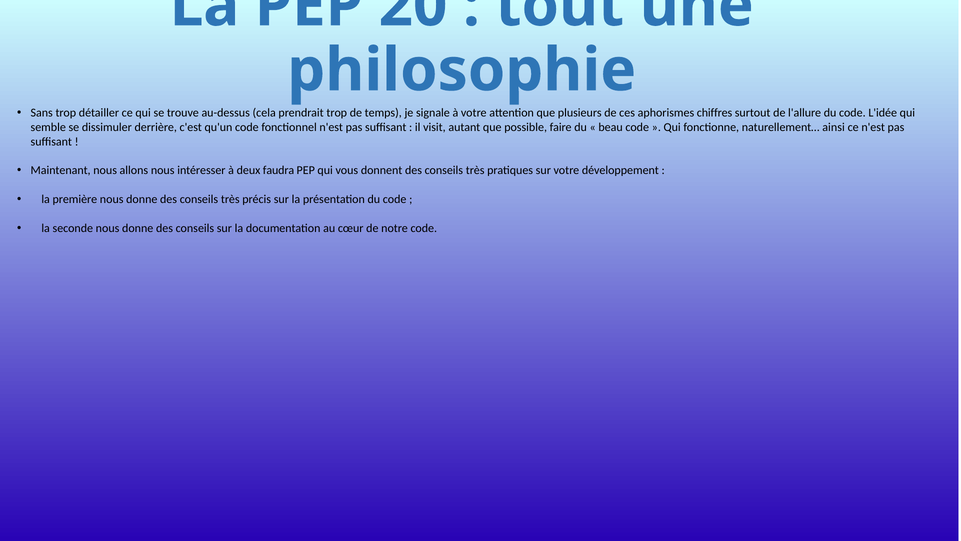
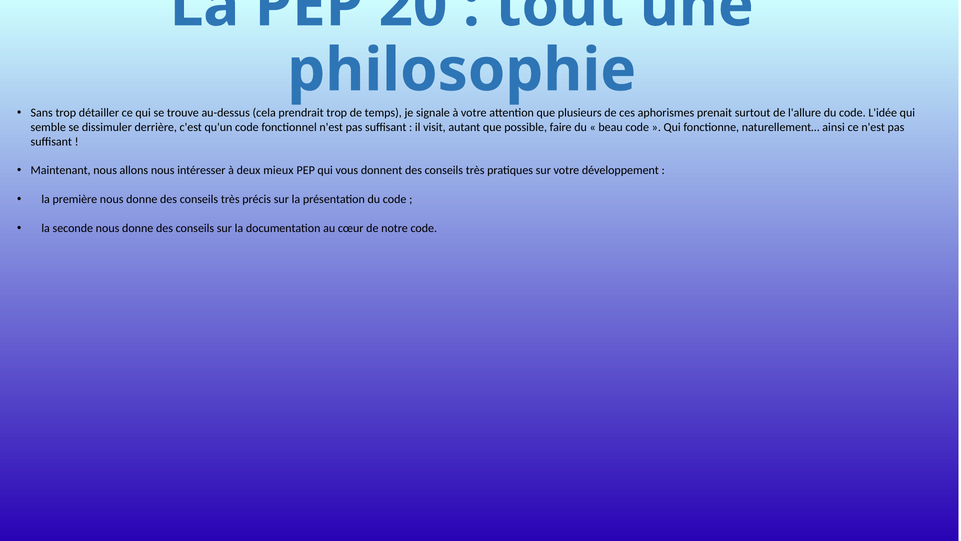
chiffres: chiffres -> prenait (715, 113)
faudra: faudra -> mieux (278, 170)
